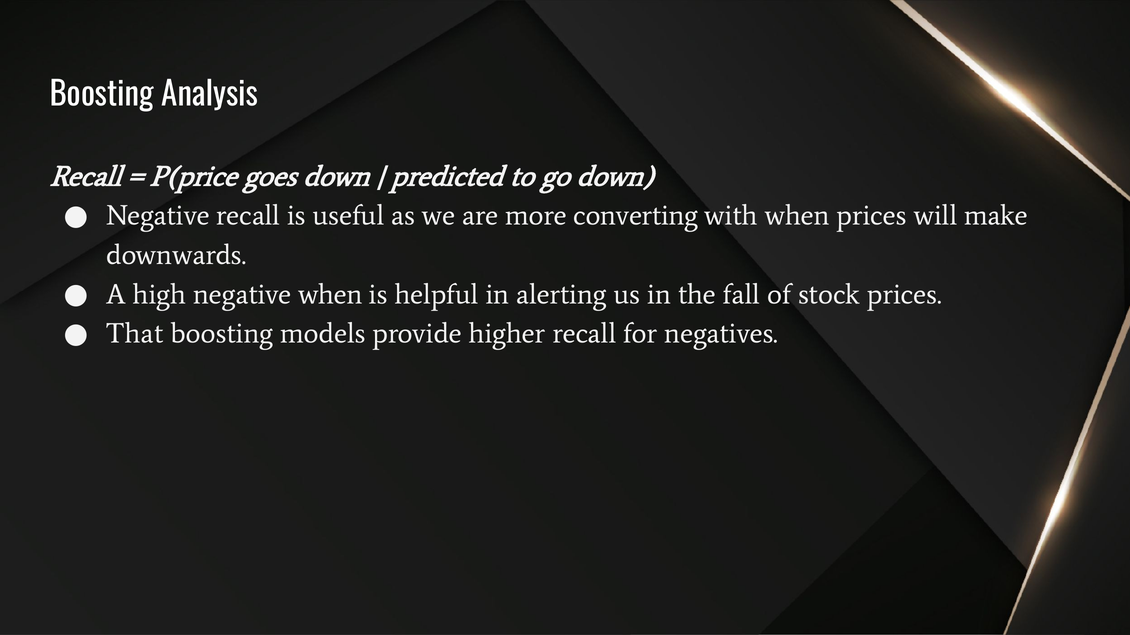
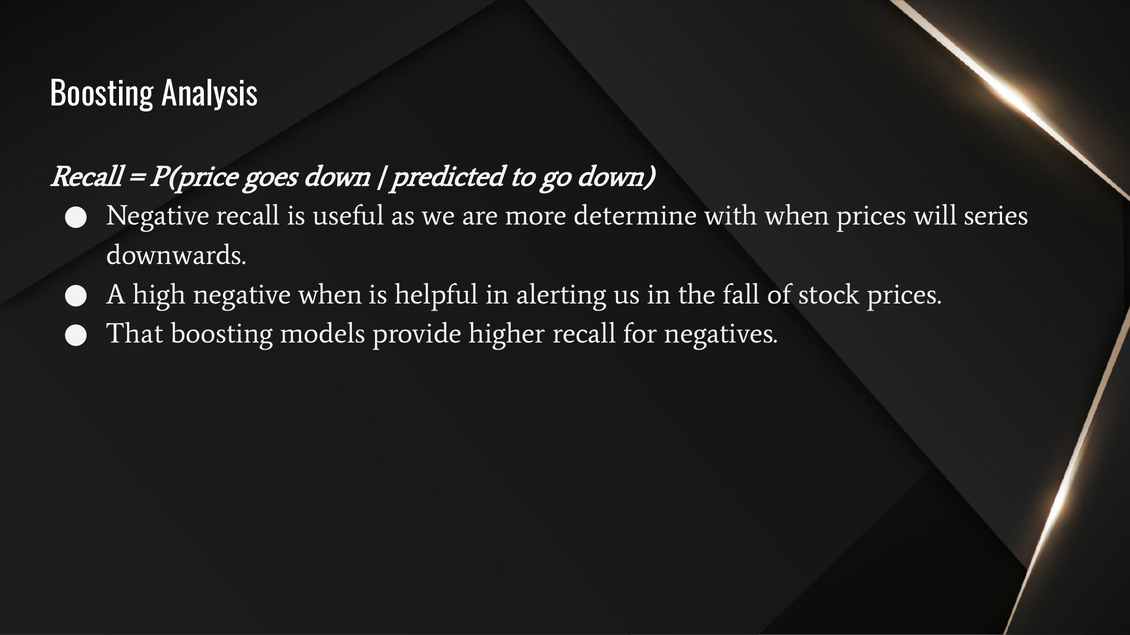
converting: converting -> determine (635, 216)
make: make -> series (996, 216)
